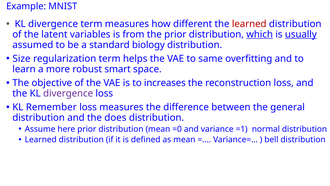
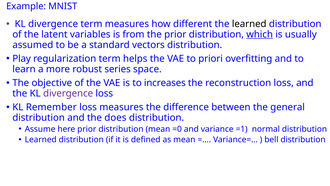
learned colour: red -> black (249, 24)
usually underline: present -> none (301, 34)
biology: biology -> vectors (148, 45)
Size: Size -> Play (22, 59)
same: same -> priori (211, 59)
smart: smart -> series (118, 69)
